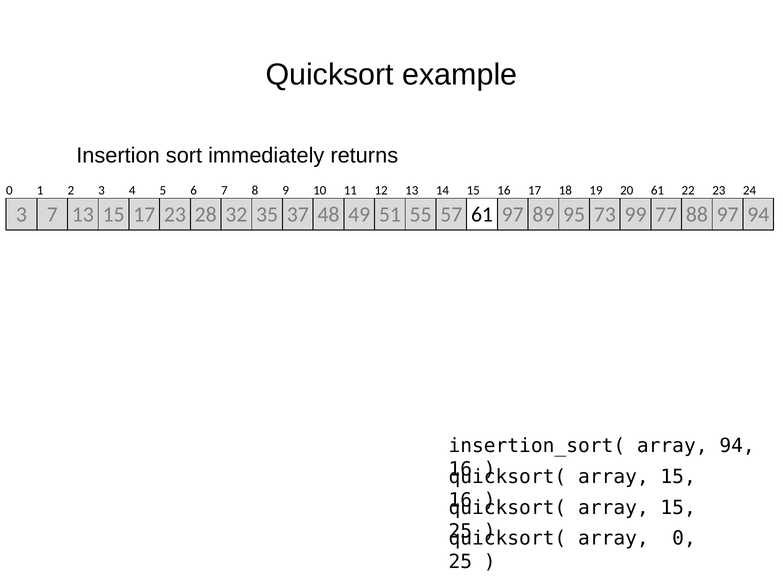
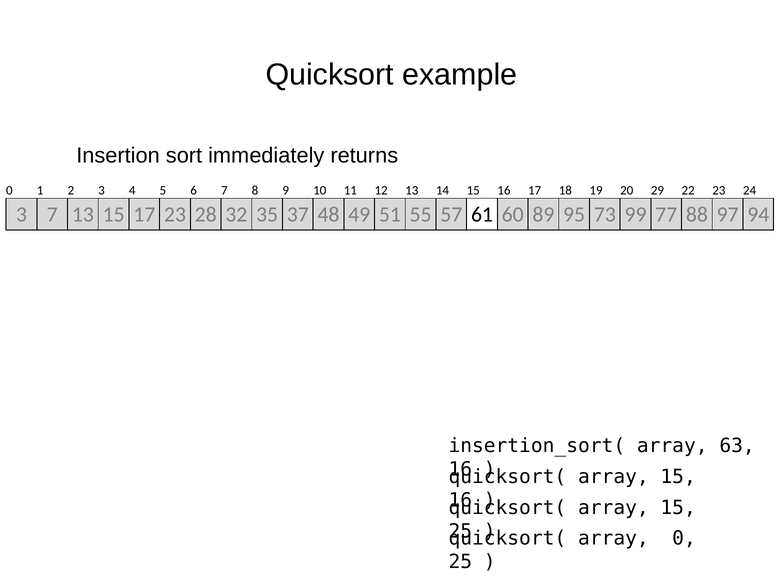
20 61: 61 -> 29 (657, 191)
61 97: 97 -> 60 (513, 214)
array 94: 94 -> 63 (737, 446)
